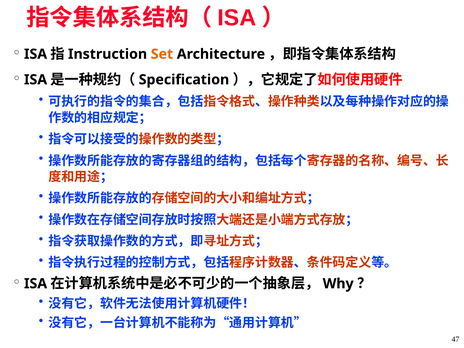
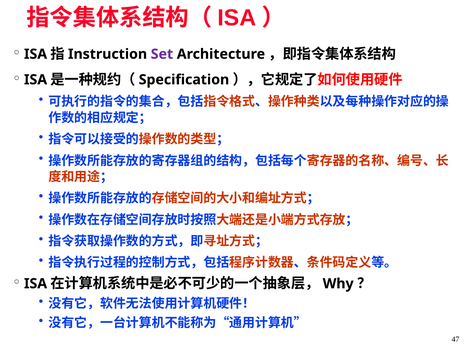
Set colour: orange -> purple (162, 54)
